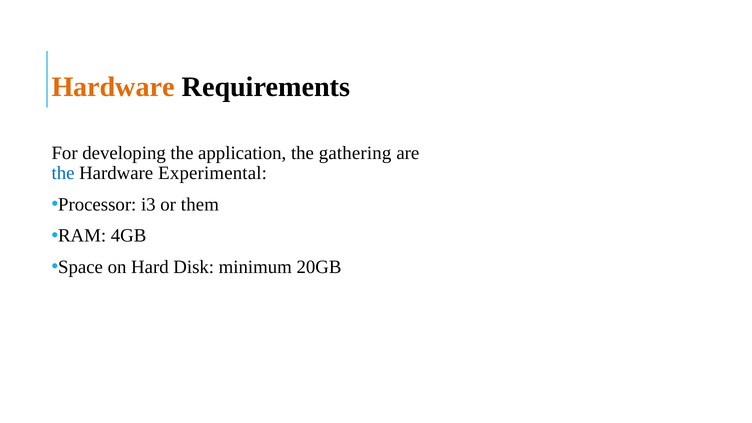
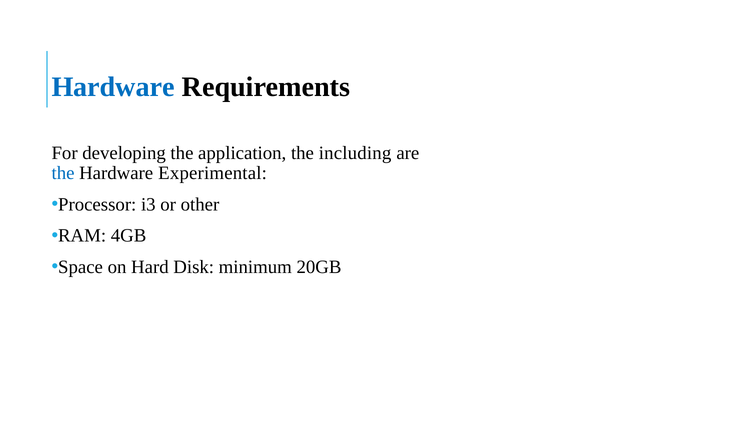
Hardware colour: orange -> blue (113, 87)
gathering: gathering -> including (355, 153)
them: them -> other (200, 204)
